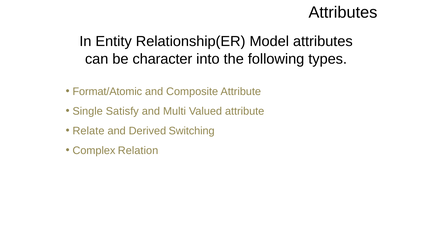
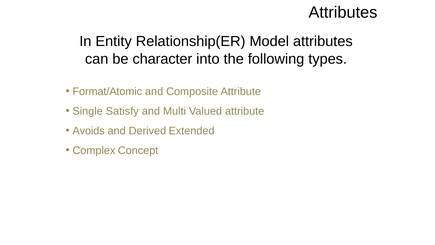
Relate: Relate -> Avoids (89, 131)
Switching: Switching -> Extended (192, 131)
Relation: Relation -> Concept (138, 150)
